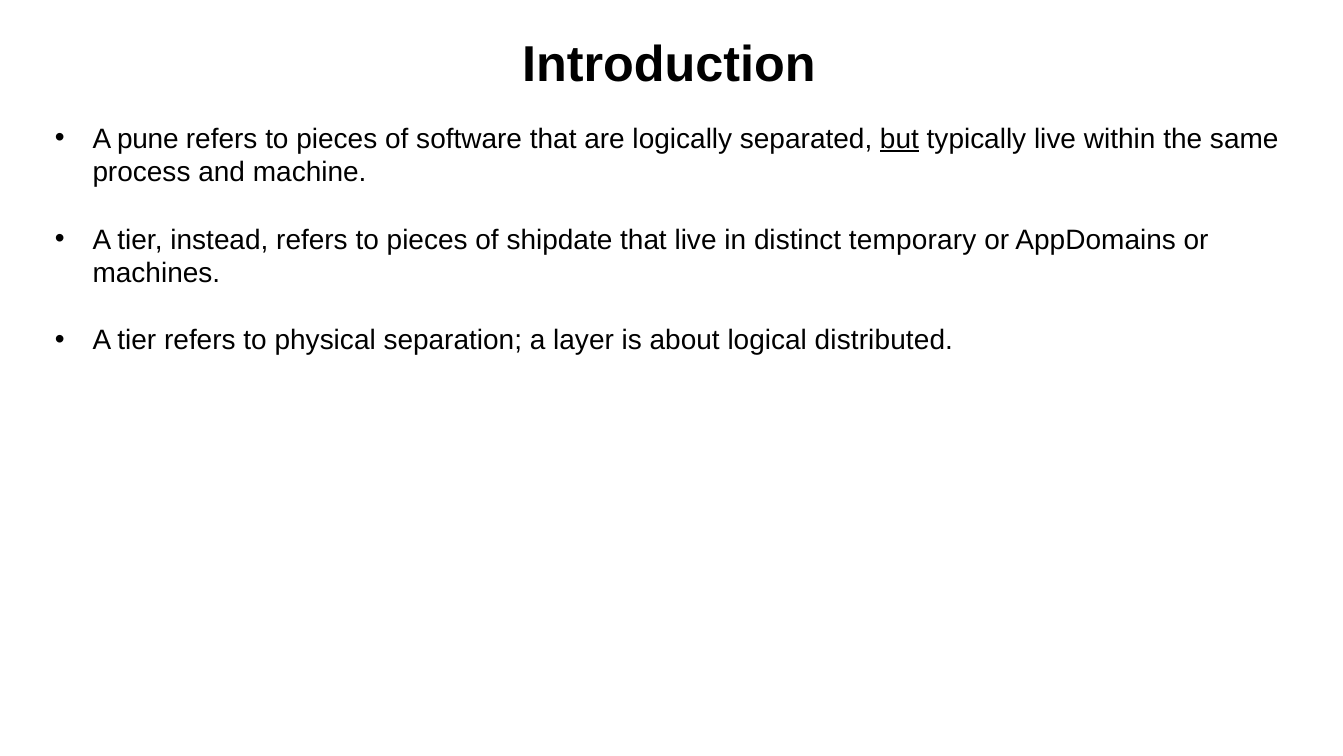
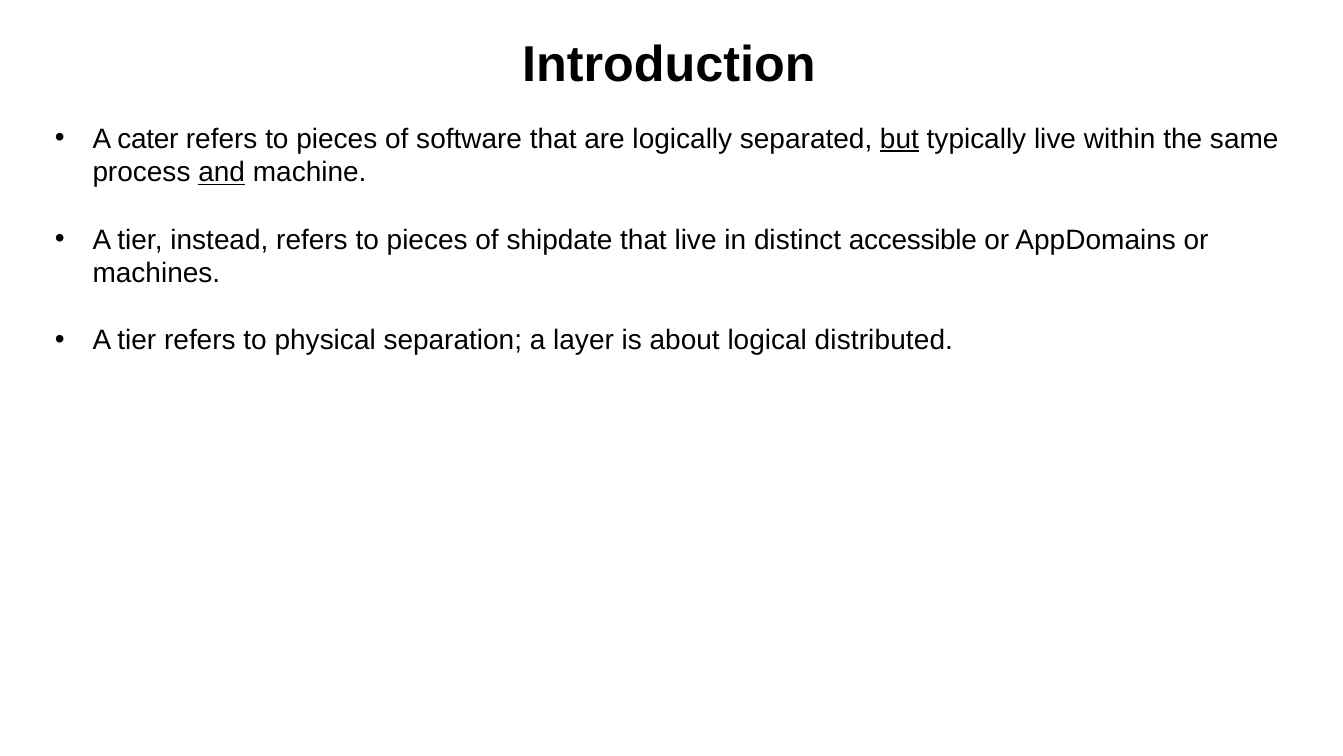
pune: pune -> cater (148, 139)
and underline: none -> present (222, 172)
temporary: temporary -> accessible (913, 240)
